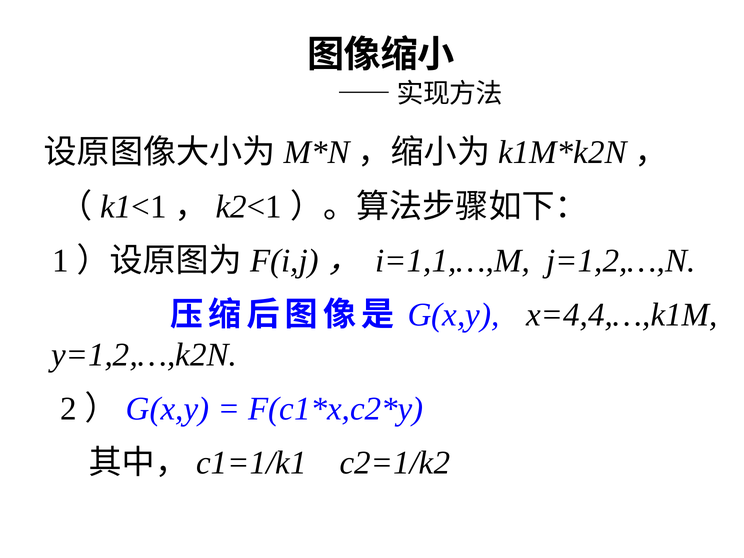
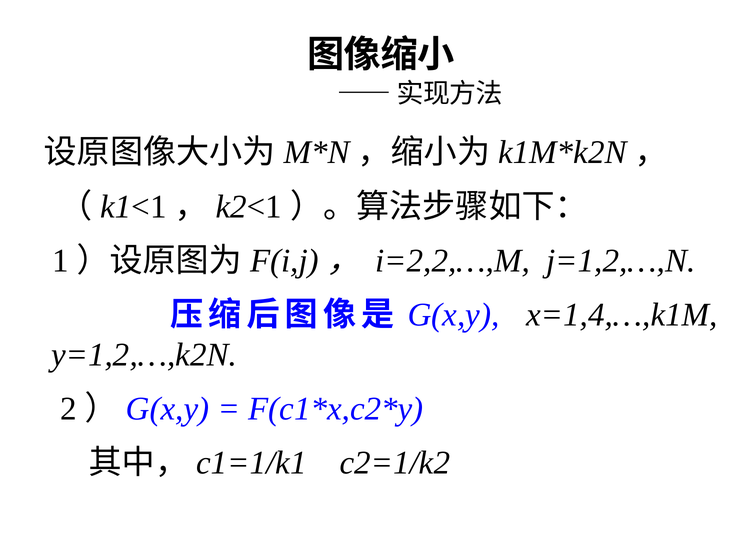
i=1,1,…,M: i=1,1,…,M -> i=2,2,…,M (453, 261)
x=4,4,…,k1M: x=4,4,…,k1M -> x=1,4,…,k1M (622, 315)
